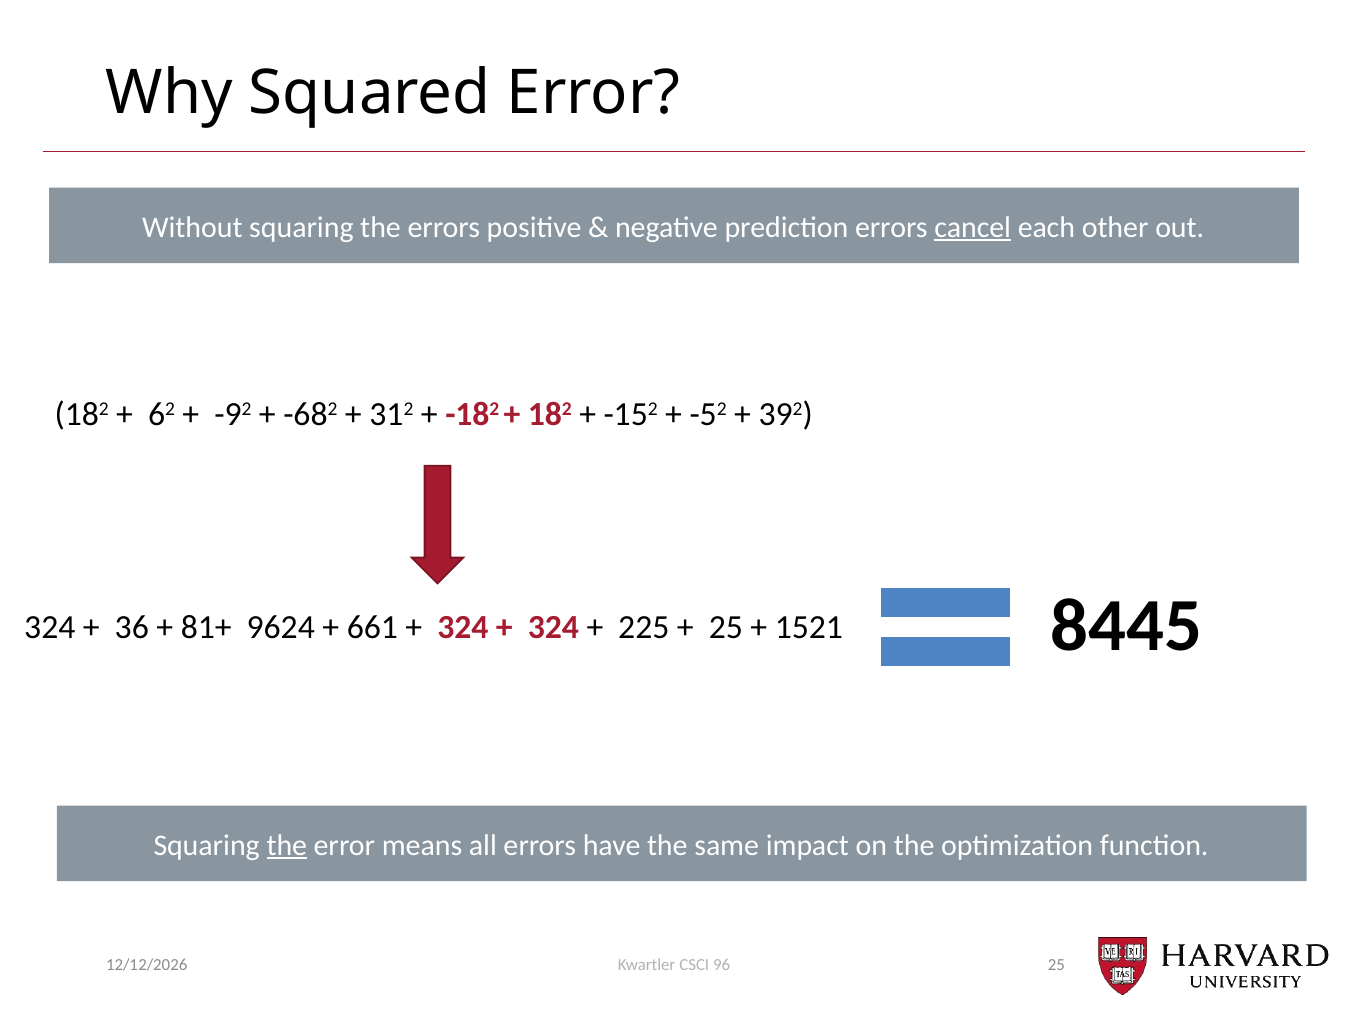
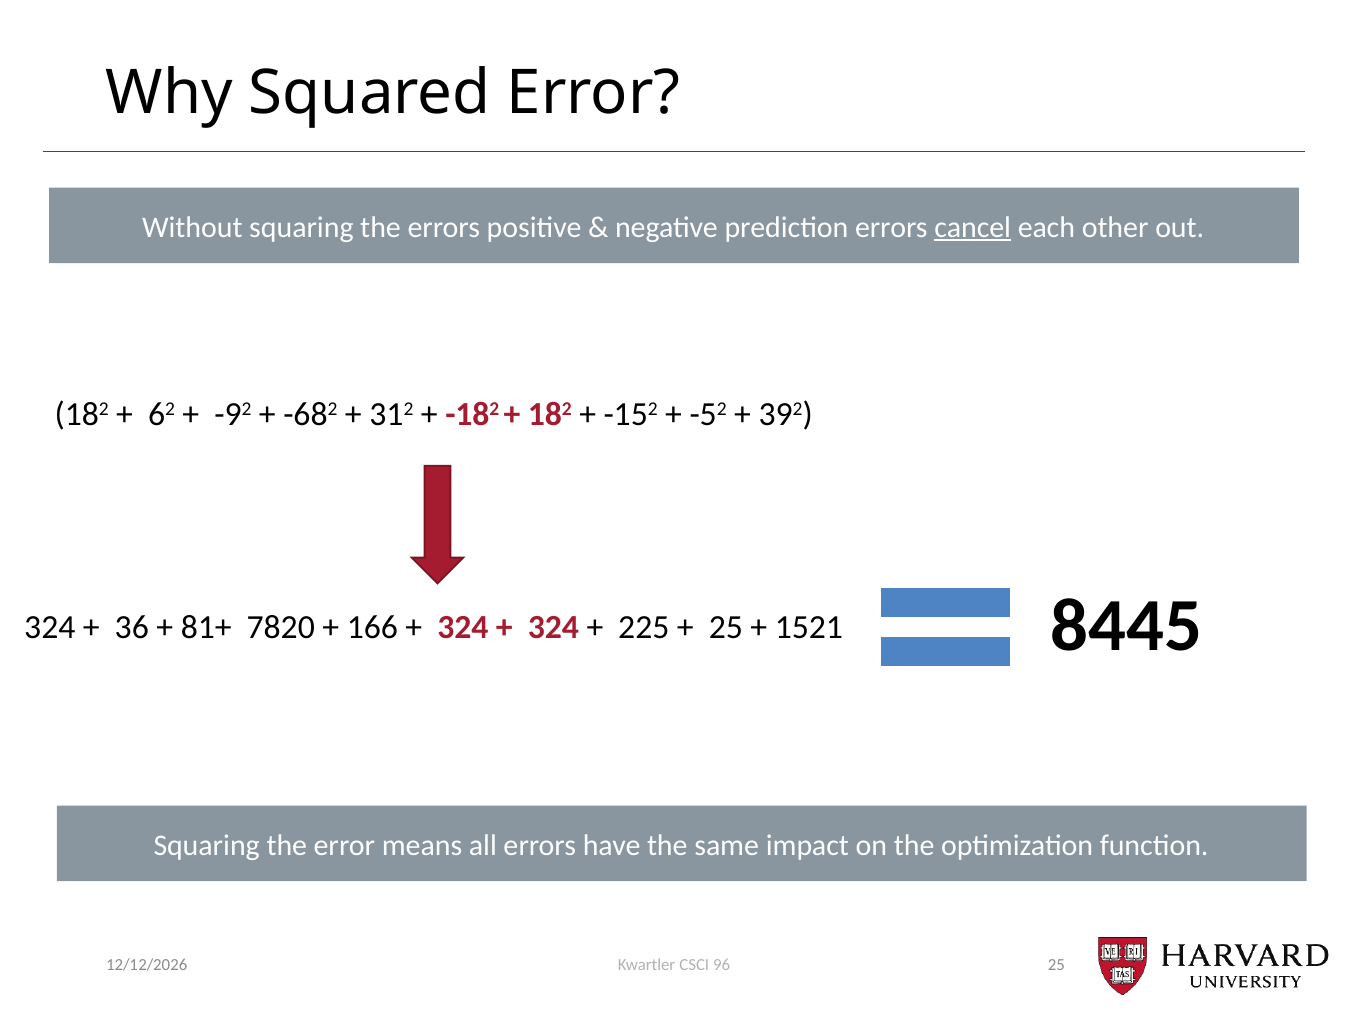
9624: 9624 -> 7820 (281, 628)
661: 661 -> 166 (372, 628)
the underline: present -> none (287, 846)
